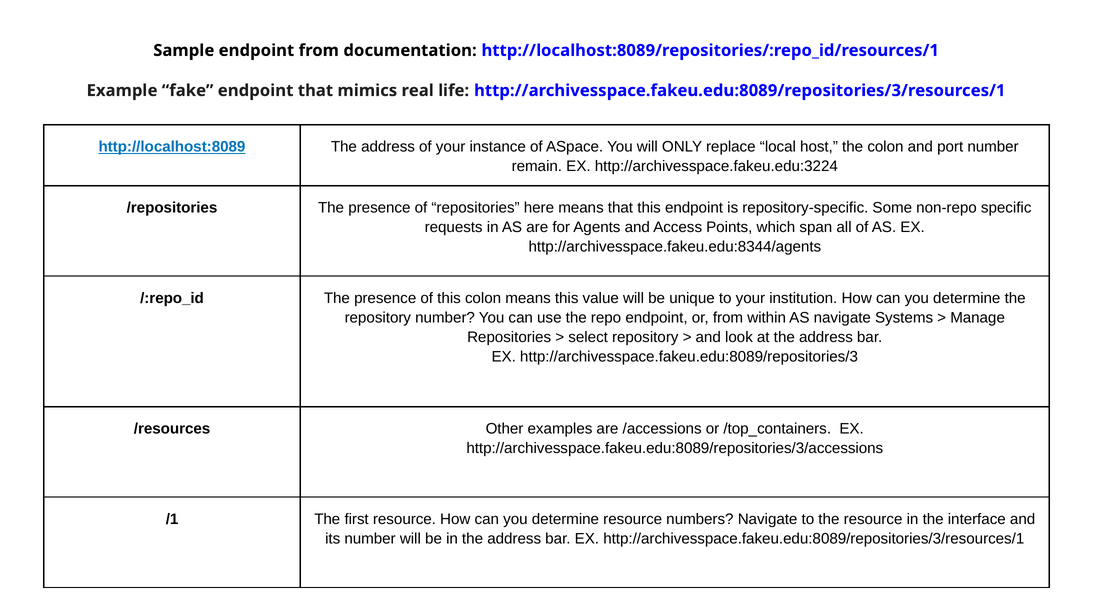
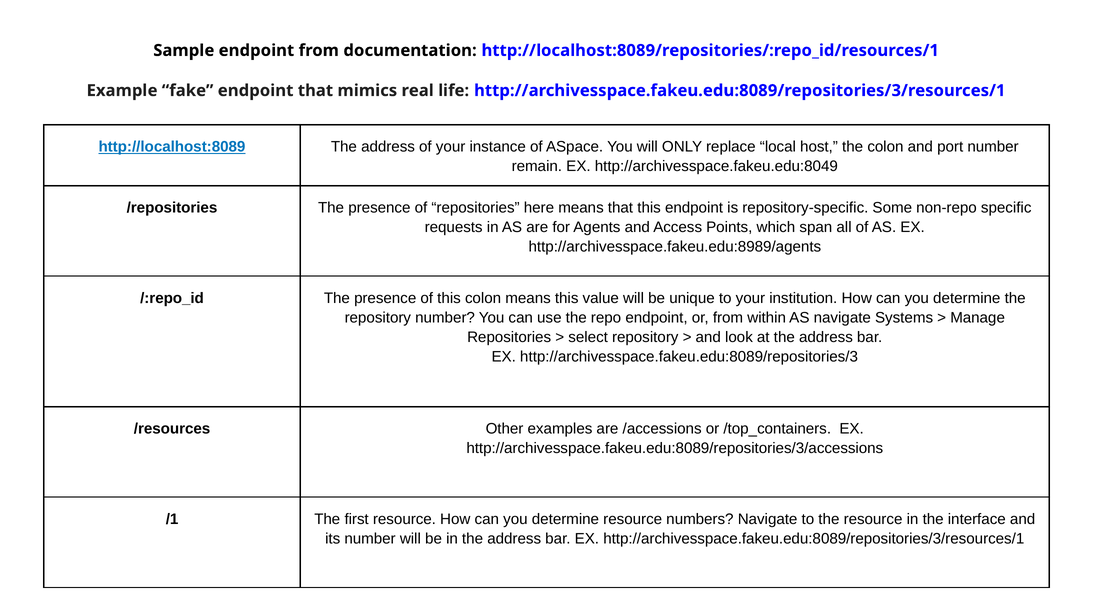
http://archivesspace.fakeu.edu:3224: http://archivesspace.fakeu.edu:3224 -> http://archivesspace.fakeu.edu:8049 (716, 166)
http://archivesspace.fakeu.edu:8344/agents: http://archivesspace.fakeu.edu:8344/agents -> http://archivesspace.fakeu.edu:8989/agents (675, 247)
